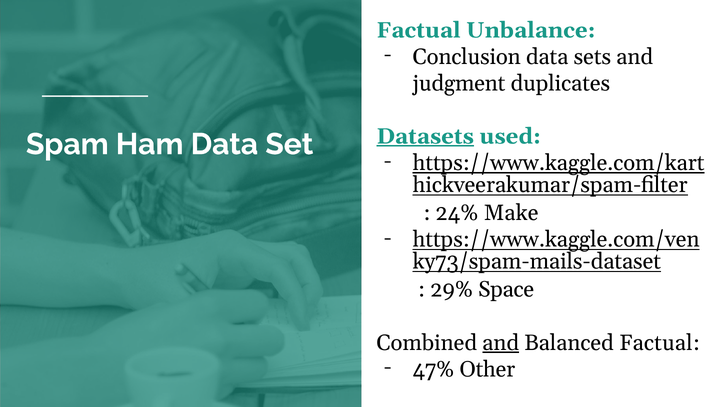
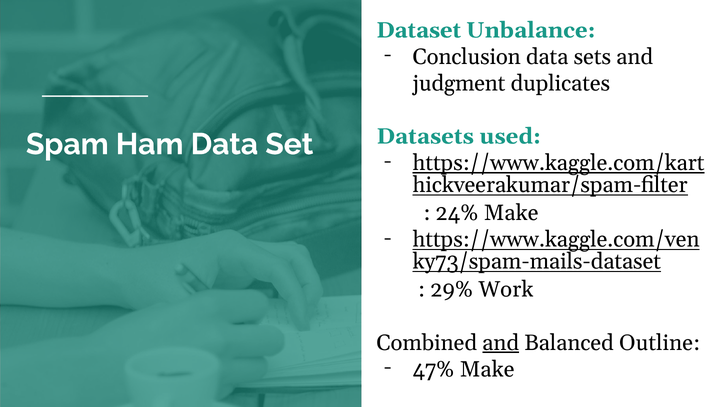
Factual: Factual -> Dataset (419, 30)
Datasets underline: present -> none (425, 136)
Space: Space -> Work (506, 289)
Balanced Factual: Factual -> Outline (660, 342)
47% Other: Other -> Make (487, 369)
